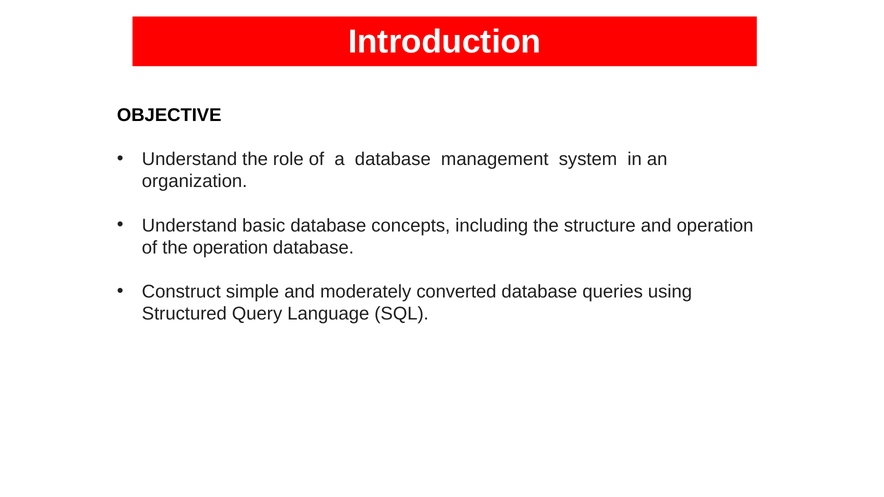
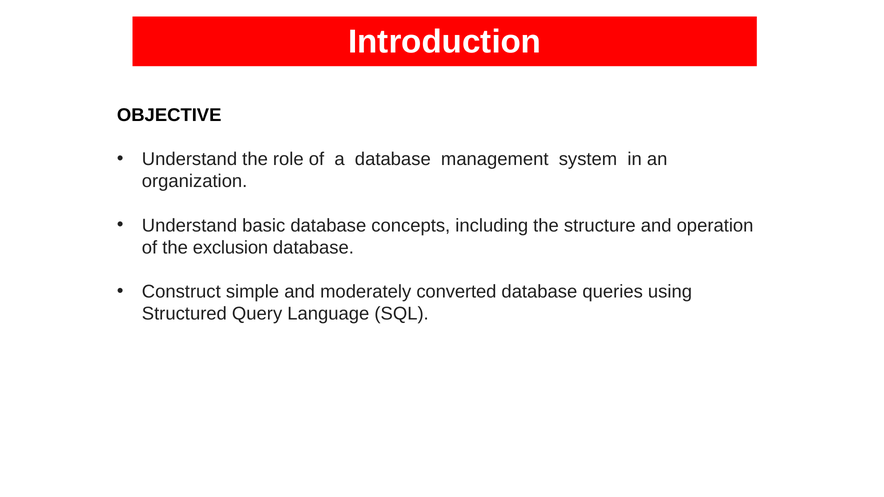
the operation: operation -> exclusion (231, 248)
